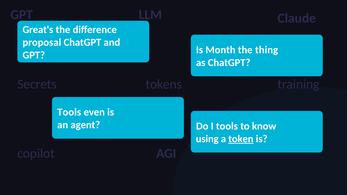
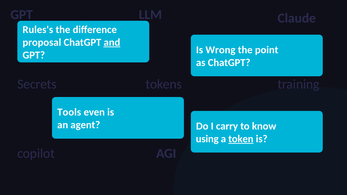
Great's: Great's -> Rules's (38, 30)
and underline: none -> present (112, 42)
Month: Month -> Wrong (220, 50)
thing: thing -> point (267, 50)
I tools: tools -> carry (227, 126)
